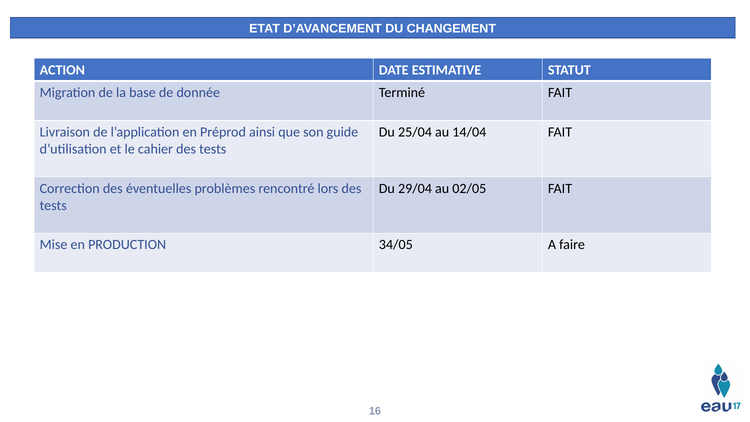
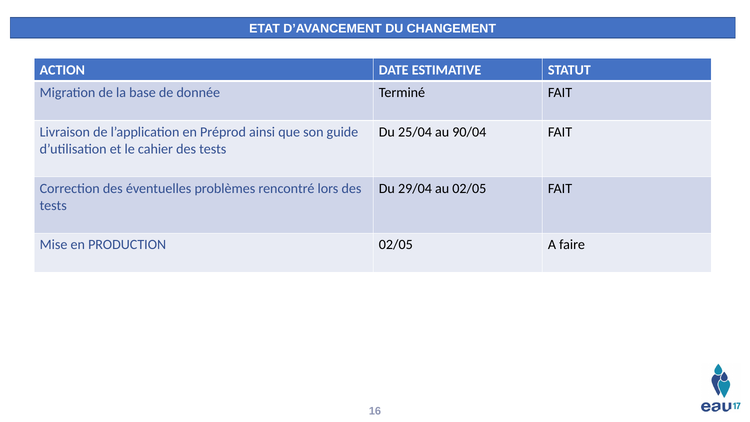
14/04: 14/04 -> 90/04 (469, 132)
PRODUCTION 34/05: 34/05 -> 02/05 (396, 245)
